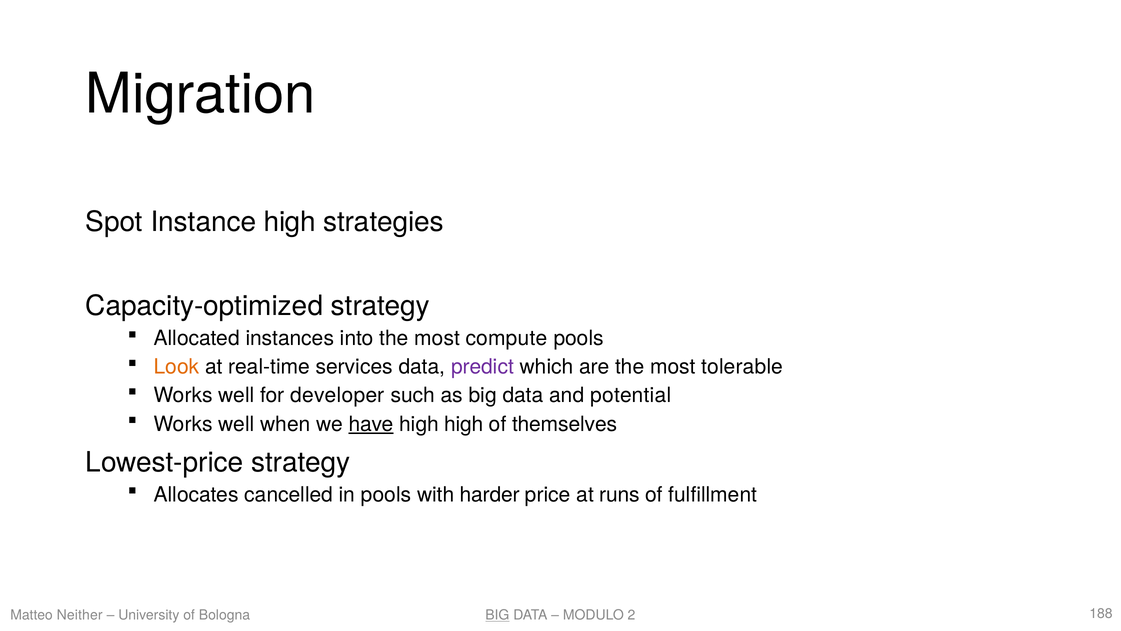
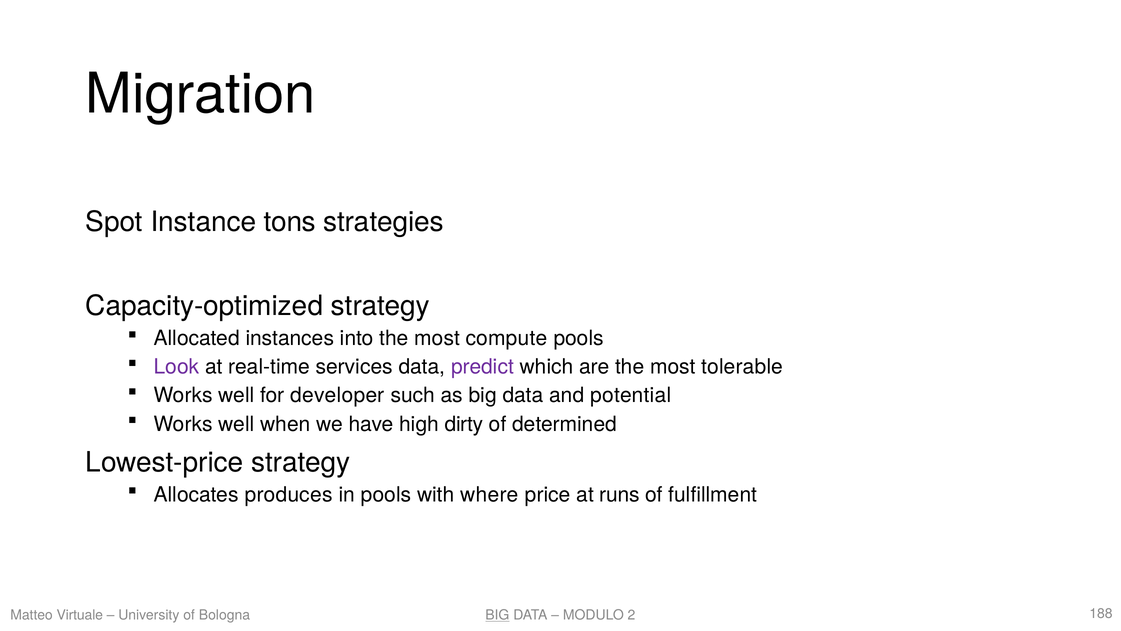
Instance high: high -> tons (290, 222)
Look colour: orange -> purple (177, 367)
have underline: present -> none (371, 424)
high high: high -> dirty (464, 424)
themselves: themselves -> determined (565, 424)
cancelled: cancelled -> produces (289, 494)
harder: harder -> where (490, 494)
Neither: Neither -> Virtuale (80, 615)
